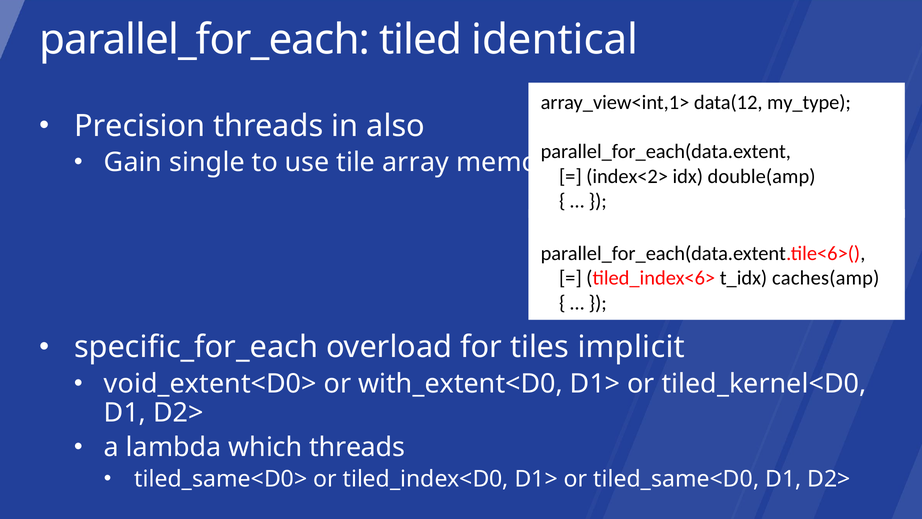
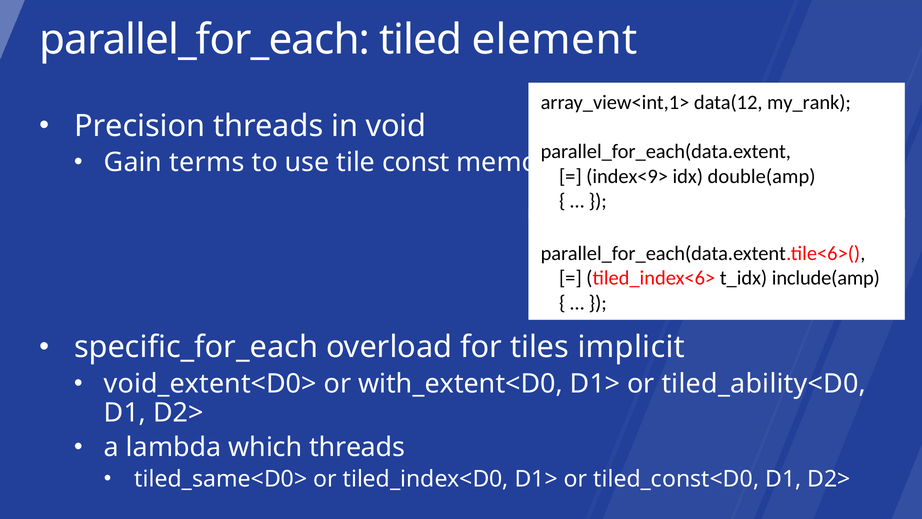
identical: identical -> element (555, 40)
my_type: my_type -> my_rank (809, 102)
also: also -> void (396, 126)
single: single -> terms (207, 162)
array: array -> const (416, 162)
index<2>: index<2> -> index<9> (627, 176)
caches(amp: caches(amp -> include(amp (826, 278)
tiled_kernel<D0: tiled_kernel<D0 -> tiled_ability<D0 (764, 384)
tiled_same<D0: tiled_same<D0 -> tiled_const<D0 (676, 479)
